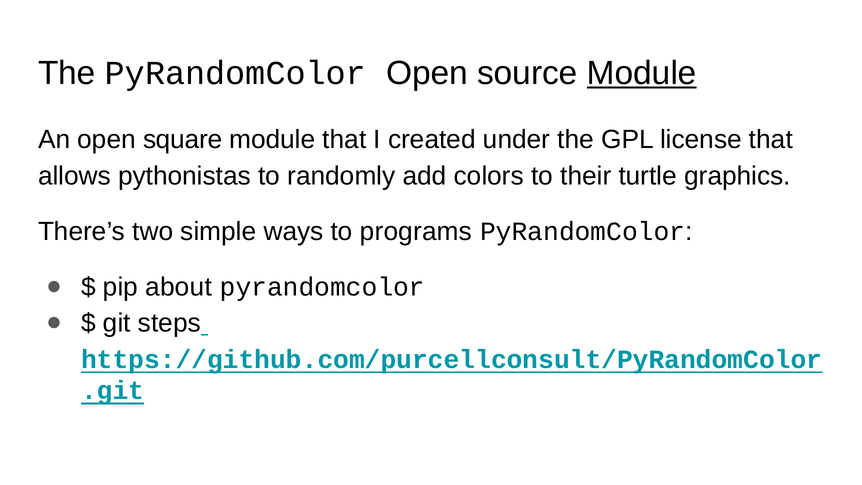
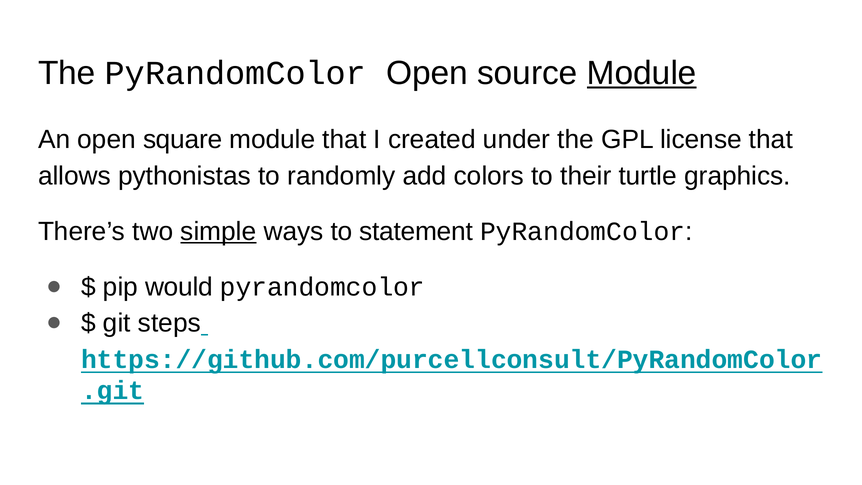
simple underline: none -> present (218, 231)
programs: programs -> statement (416, 231)
about: about -> would (179, 287)
